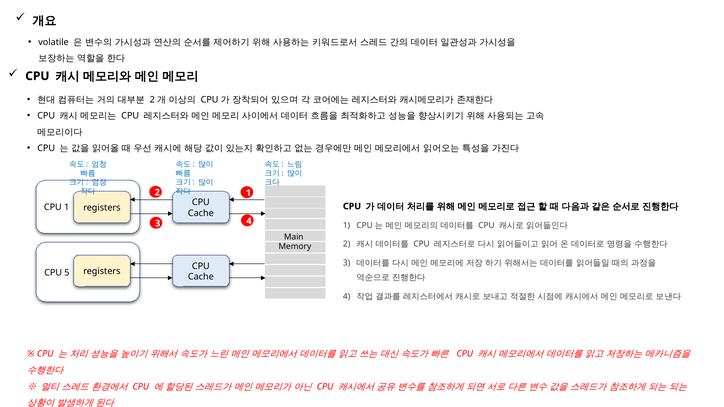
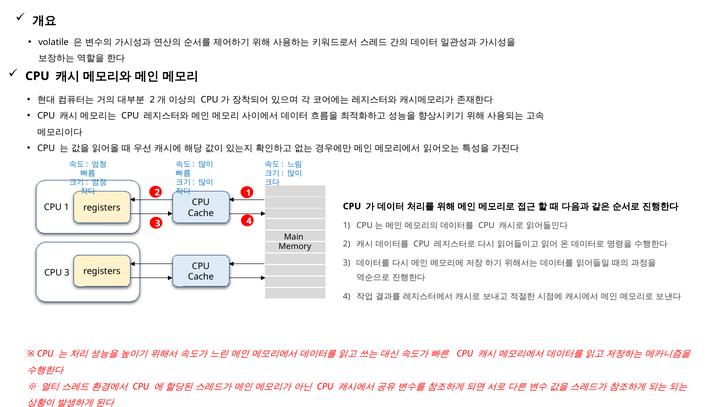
CPU 5: 5 -> 3 (67, 273)
